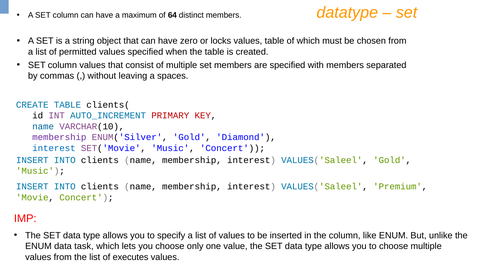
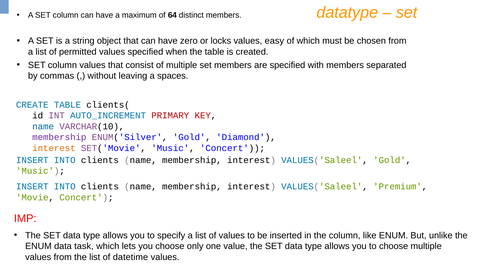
values table: table -> easy (274, 41)
interest colour: blue -> orange (54, 148)
executes: executes -> datetime (130, 257)
